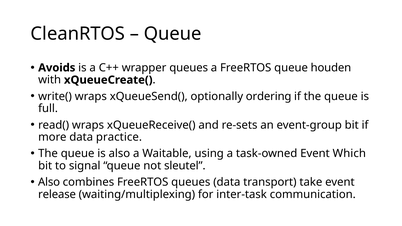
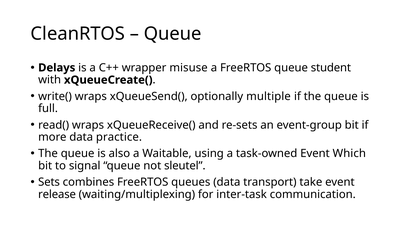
Avoids: Avoids -> Delays (57, 68)
wrapper queues: queues -> misuse (189, 68)
houden: houden -> student (331, 68)
ordering: ordering -> multiple (269, 96)
Also: Also -> Sets (49, 182)
